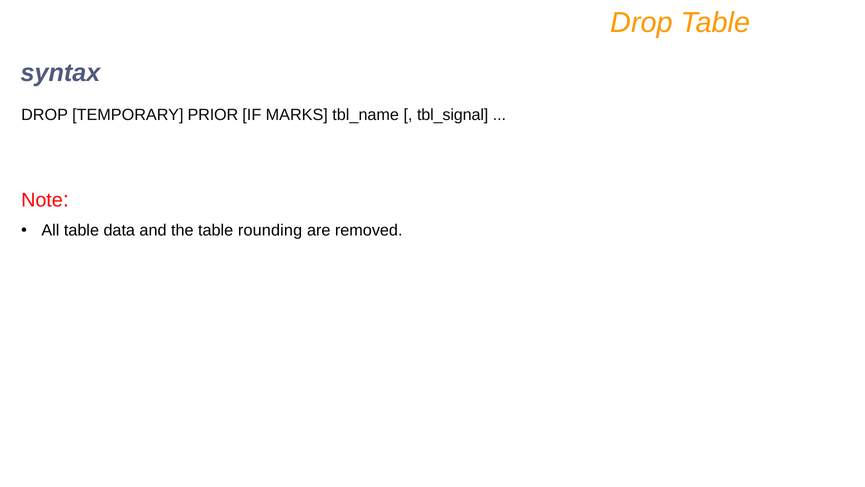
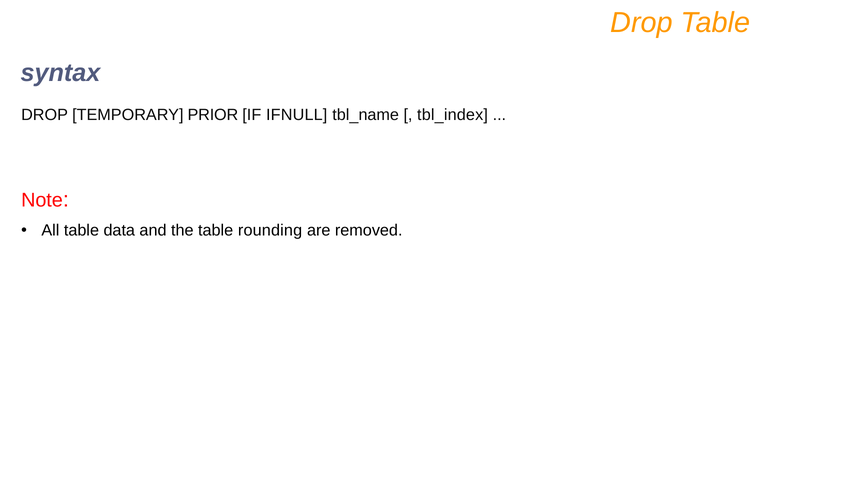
MARKS: MARKS -> IFNULL (297, 115)
tbl_signal: tbl_signal -> tbl_index (453, 115)
